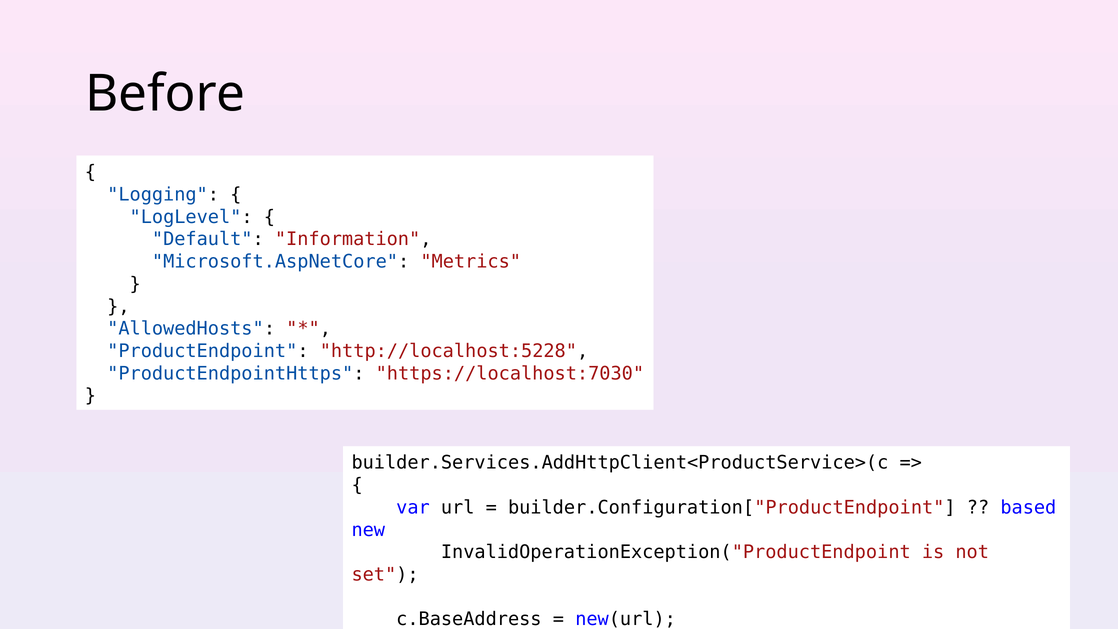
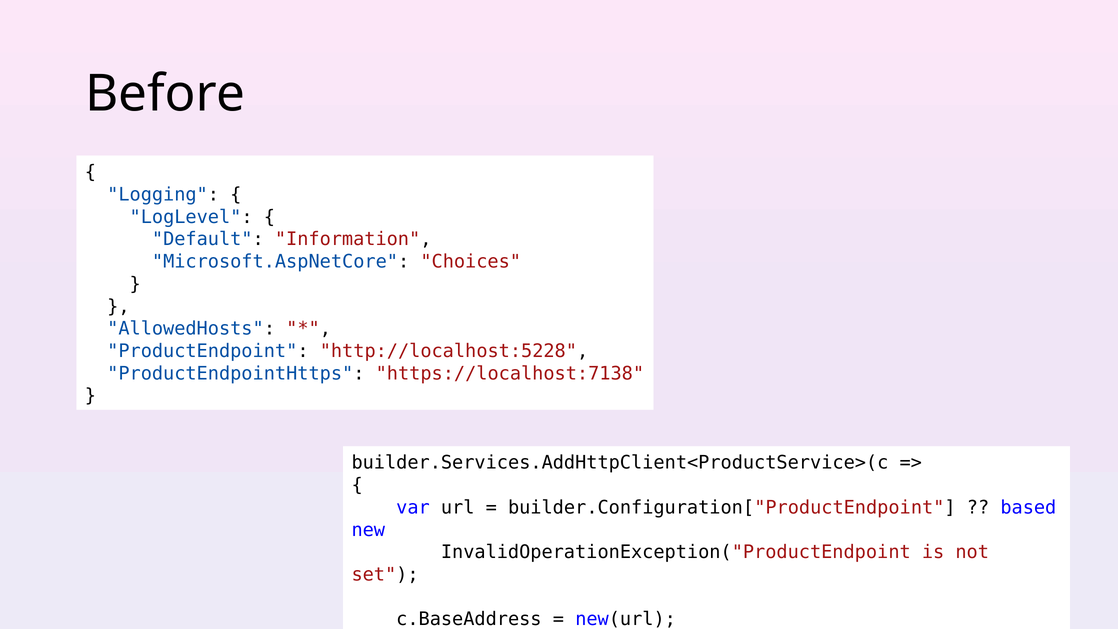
Metrics: Metrics -> Choices (471, 262)
https://localhost:7030: https://localhost:7030 -> https://localhost:7138 (510, 373)
